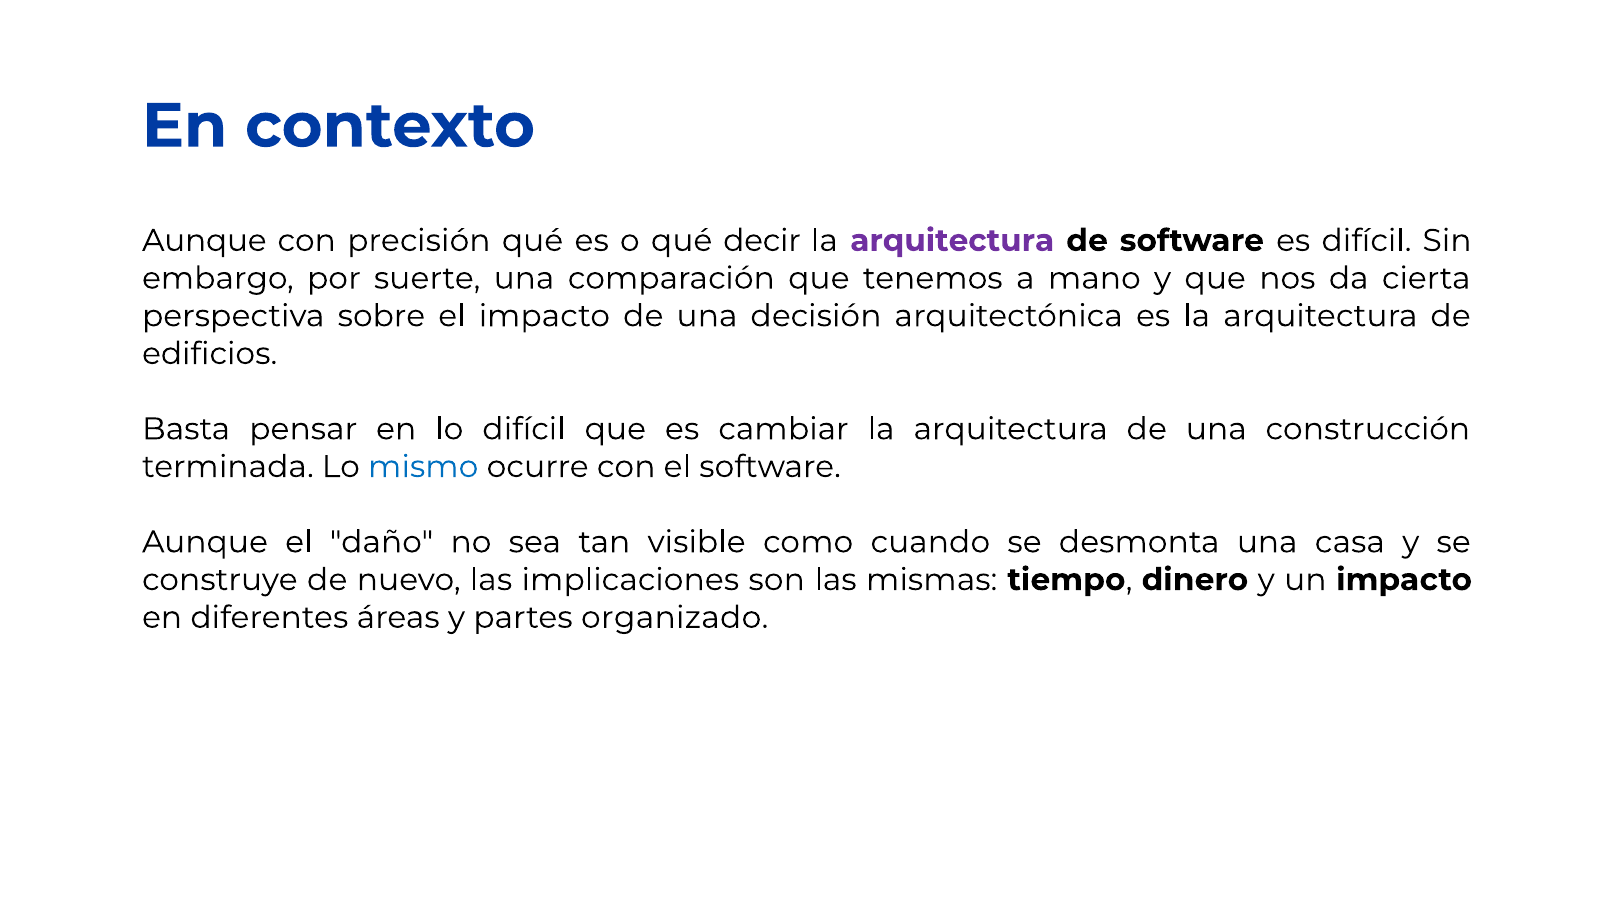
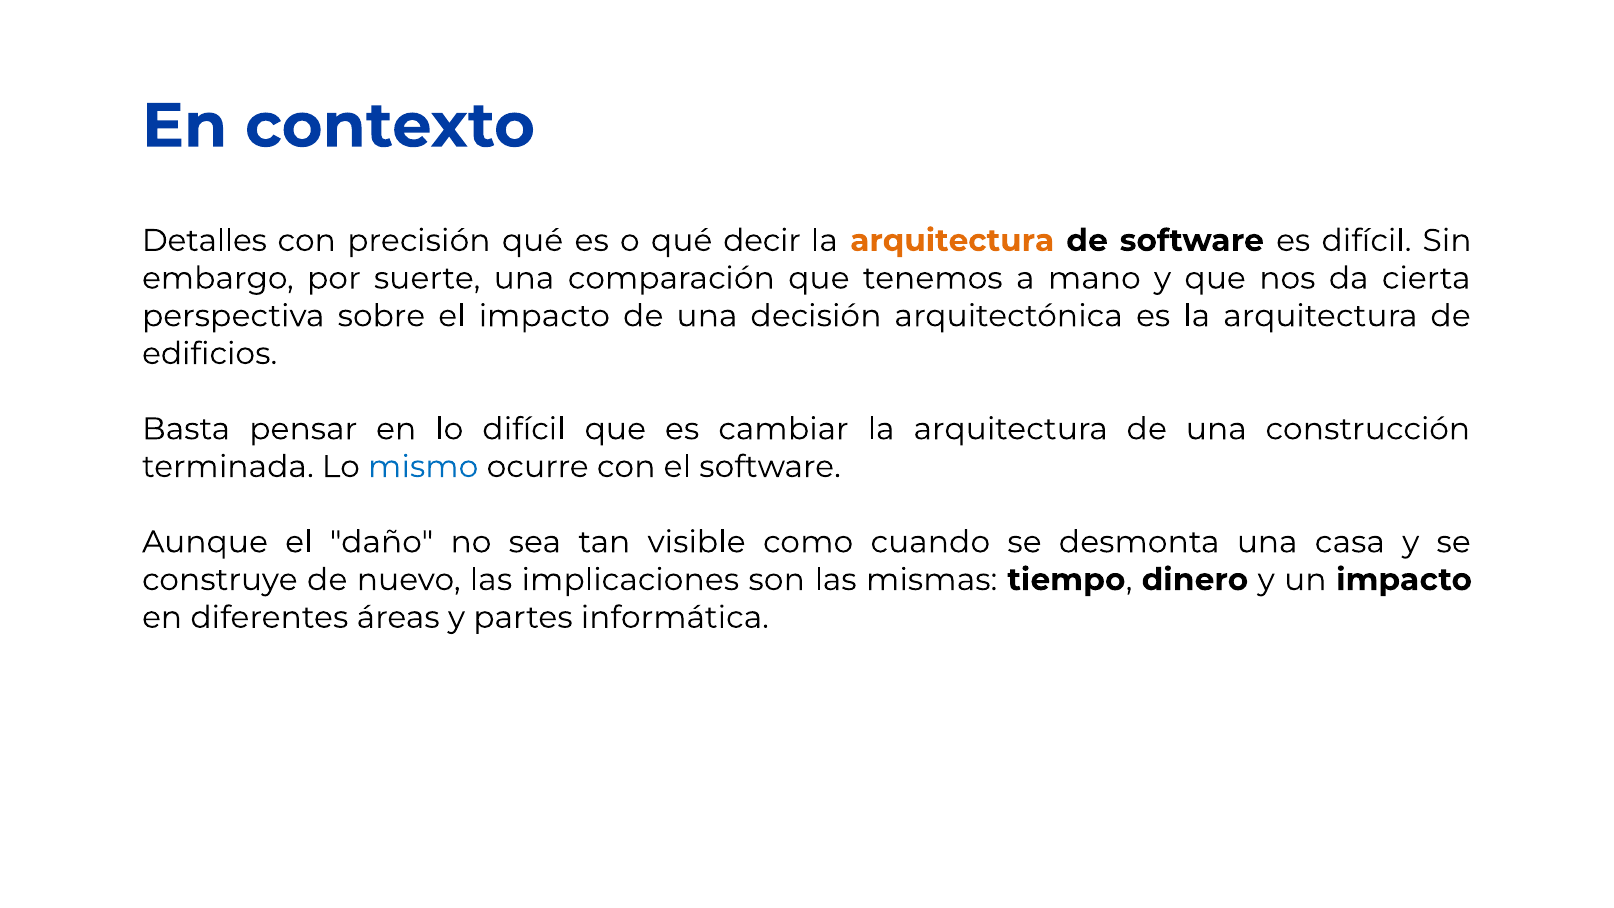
Aunque: Aunque -> Detalles (204, 241)
arquitectura colour: purple -> orange (952, 241)
organizado: organizado -> informática (675, 617)
